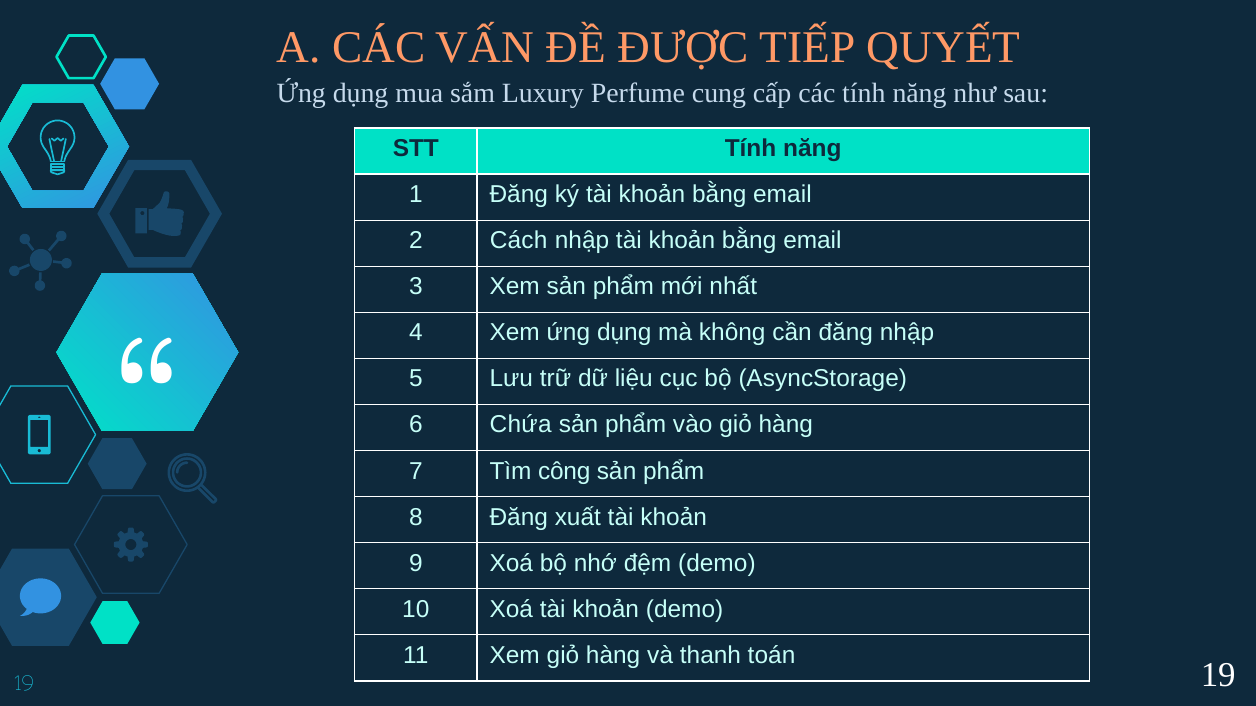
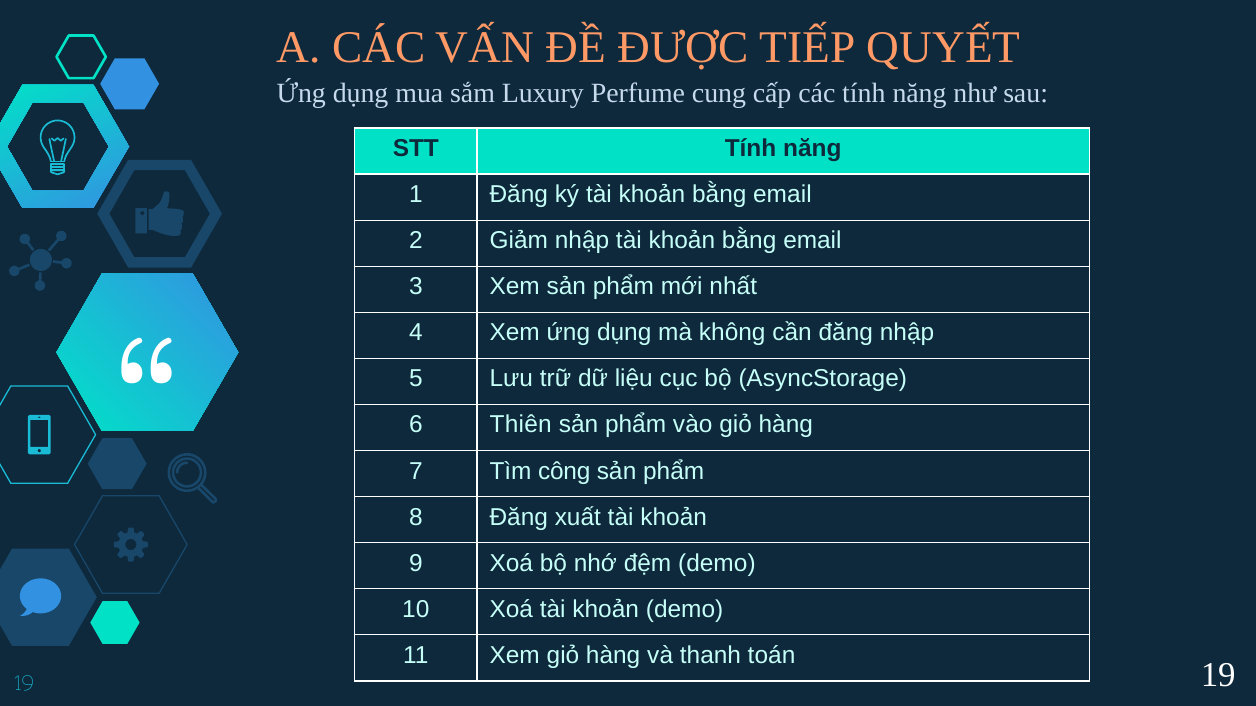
Cách: Cách -> Giảm (519, 241)
Chứa: Chứa -> Thiên (521, 425)
